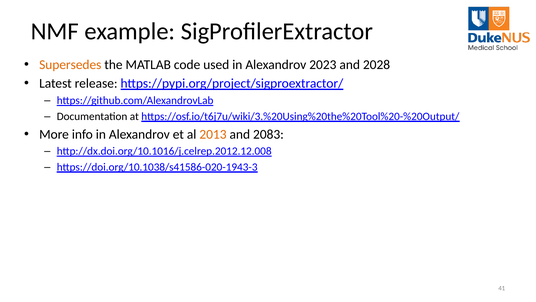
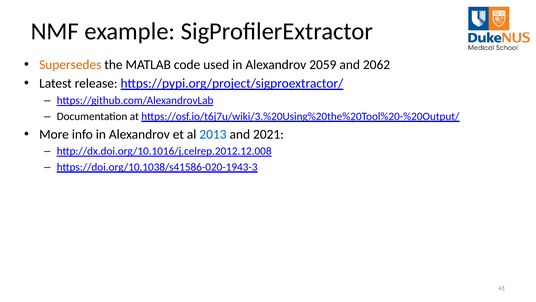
2023: 2023 -> 2059 (323, 65)
2028: 2028 -> 2062 (377, 65)
2013 colour: orange -> blue (213, 134)
2083: 2083 -> 2021 (268, 134)
